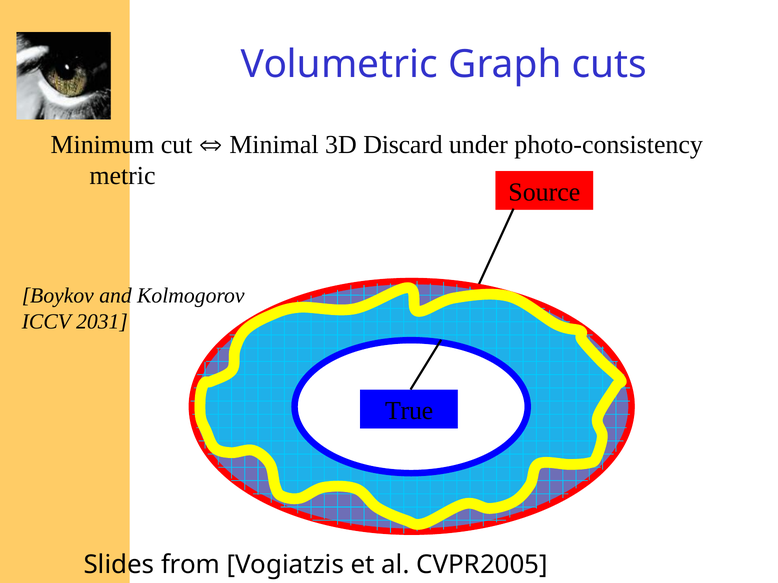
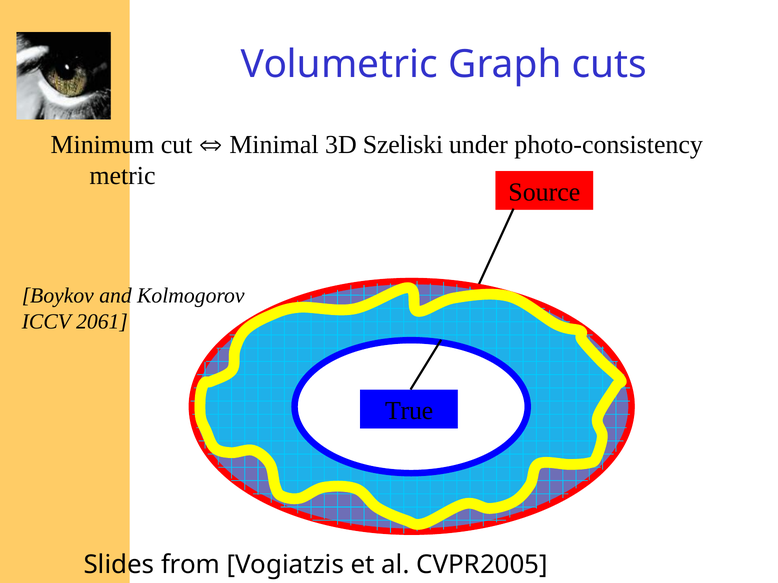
Discard: Discard -> Szeliski (403, 145)
2031: 2031 -> 2061 (102, 322)
